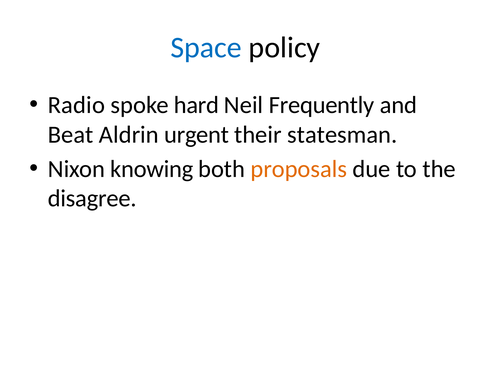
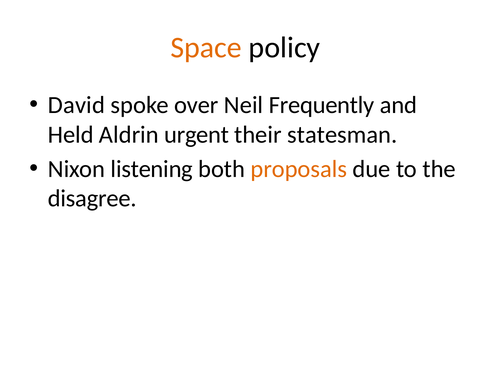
Space colour: blue -> orange (206, 48)
Radio: Radio -> David (76, 105)
hard: hard -> over (196, 105)
Beat: Beat -> Held (71, 134)
knowing: knowing -> listening (152, 169)
